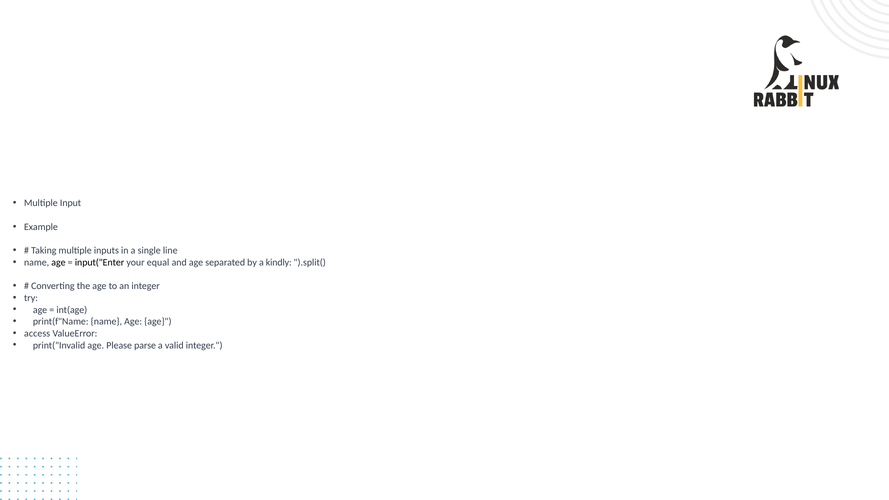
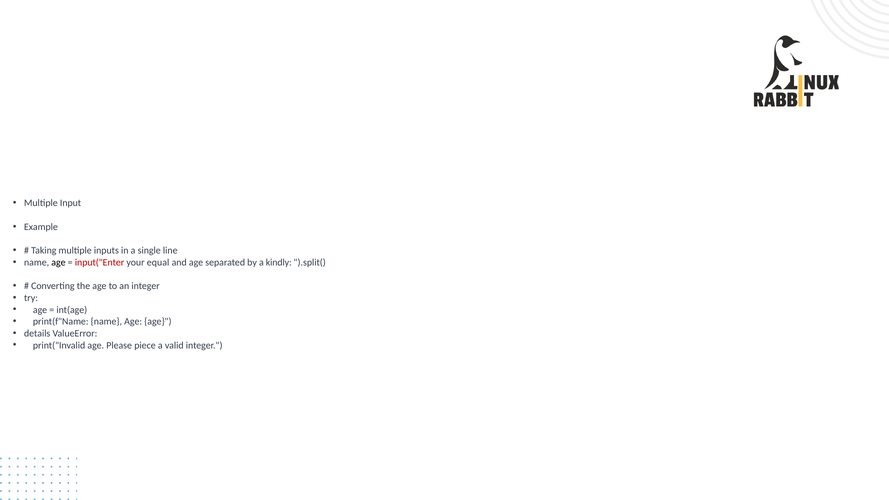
input("Enter colour: black -> red (100, 262)
access: access -> details (37, 334)
parse: parse -> piece (145, 345)
